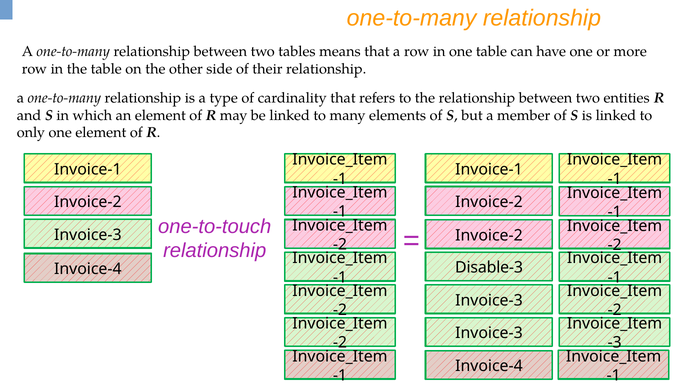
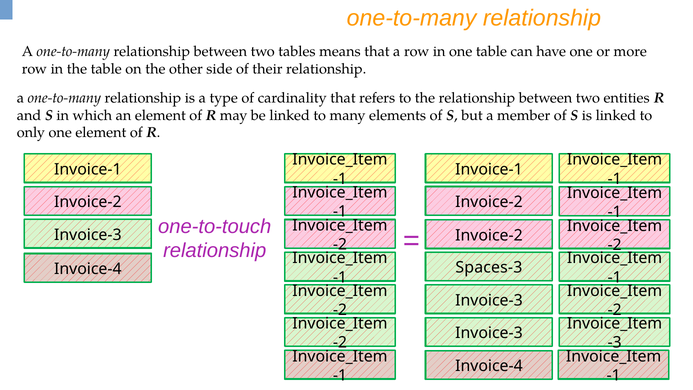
Disable-3: Disable-3 -> Spaces-3 (489, 267)
